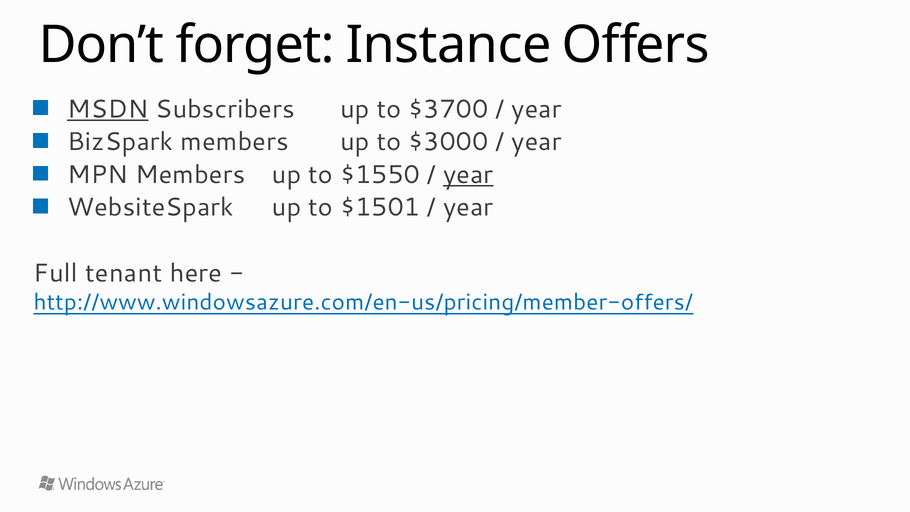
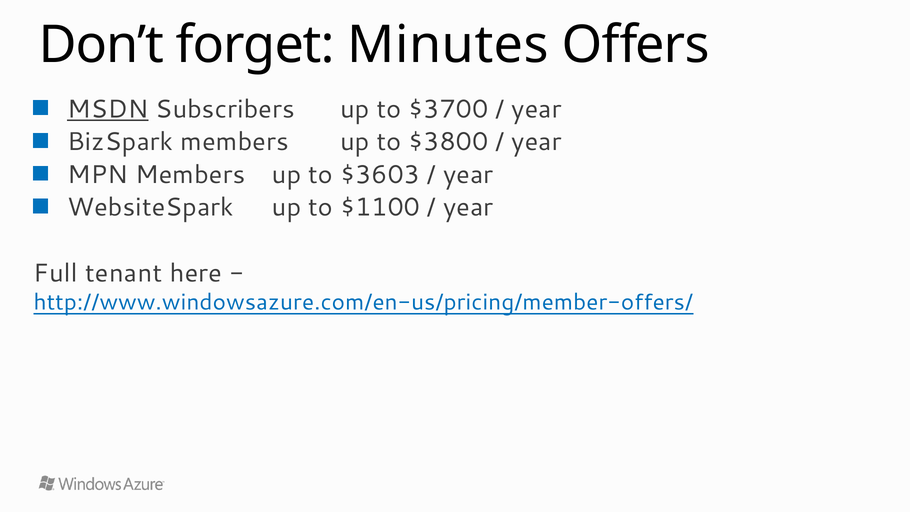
Instance: Instance -> Minutes (448, 45)
$3000: $3000 -> $3800 (448, 142)
$1550: $1550 -> $3603 (380, 175)
year underline: present -> none (468, 175)
$1501: $1501 -> $1100 (380, 208)
